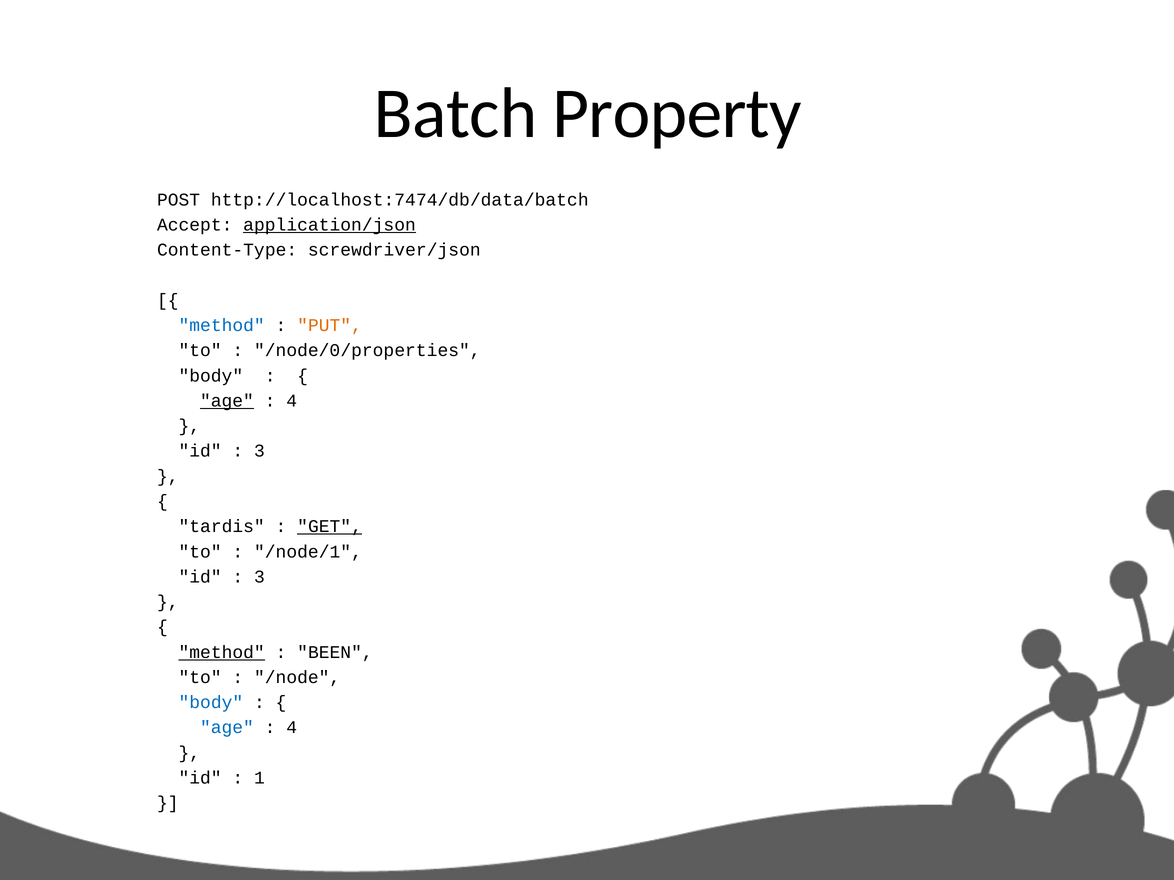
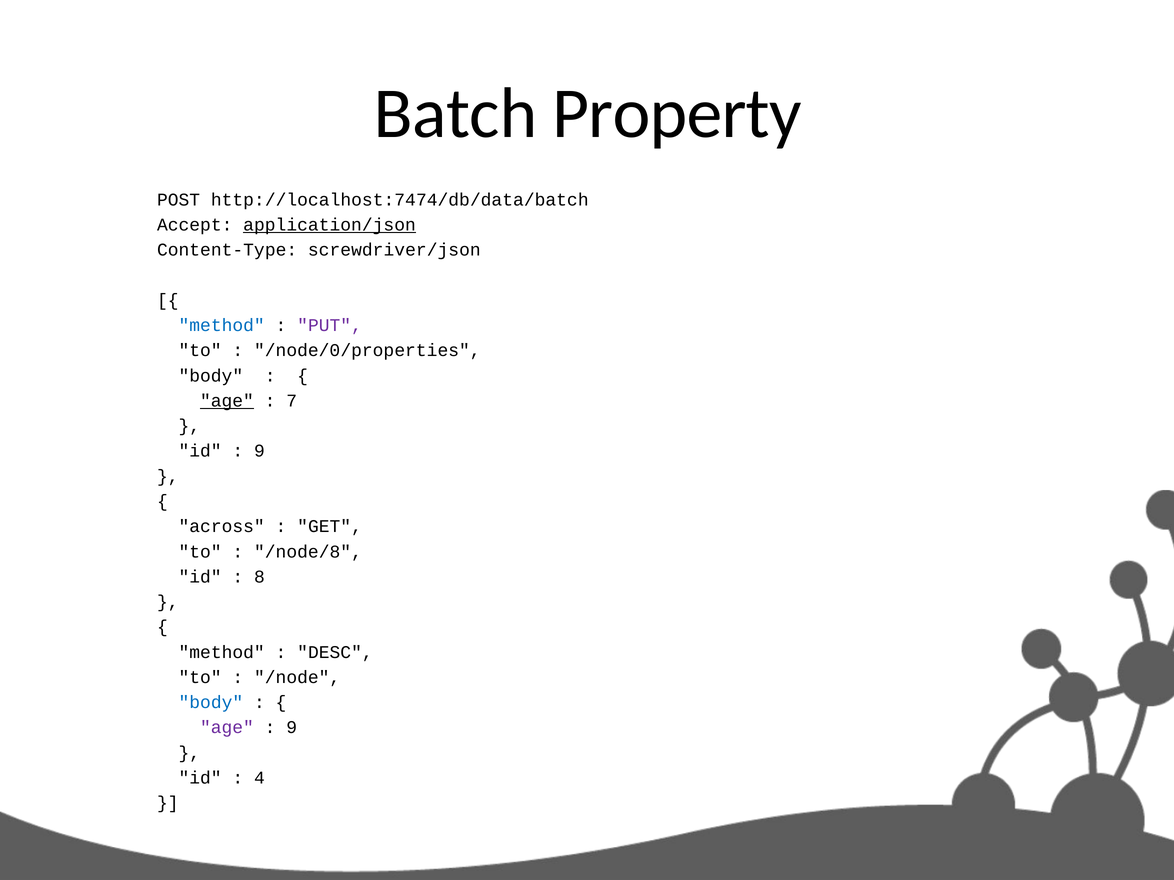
PUT colour: orange -> purple (330, 326)
4: 4 -> 7 (292, 401)
3: 3 -> 9 (259, 451)
tardis: tardis -> across (222, 527)
GET underline: present -> none (330, 527)
/node/1: /node/1 -> /node/8 (308, 552)
3: 3 -> 8 (259, 577)
method underline: present -> none (222, 652)
BEEN: BEEN -> DESC (335, 652)
age colour: blue -> purple (227, 728)
4: 4 -> 9 (292, 728)
1: 1 -> 4 (259, 778)
